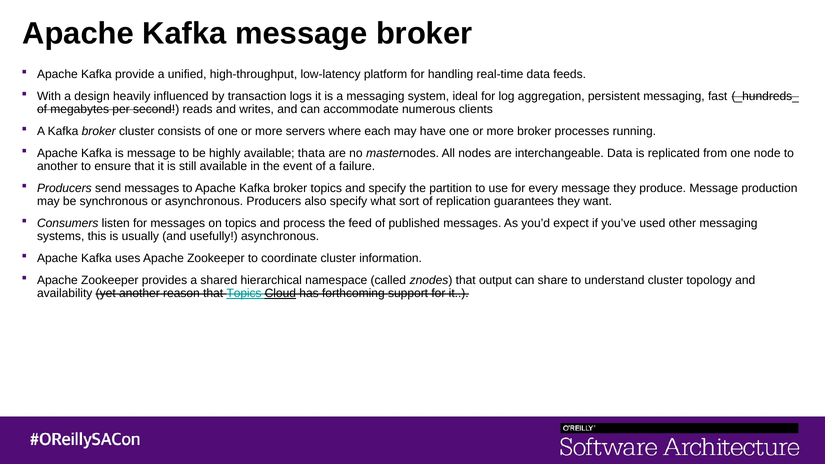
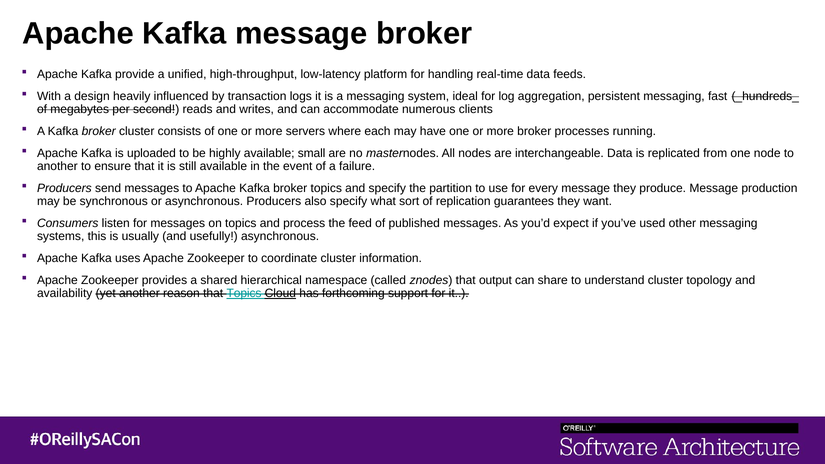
is message: message -> uploaded (151, 153)
thata: thata -> small (312, 153)
